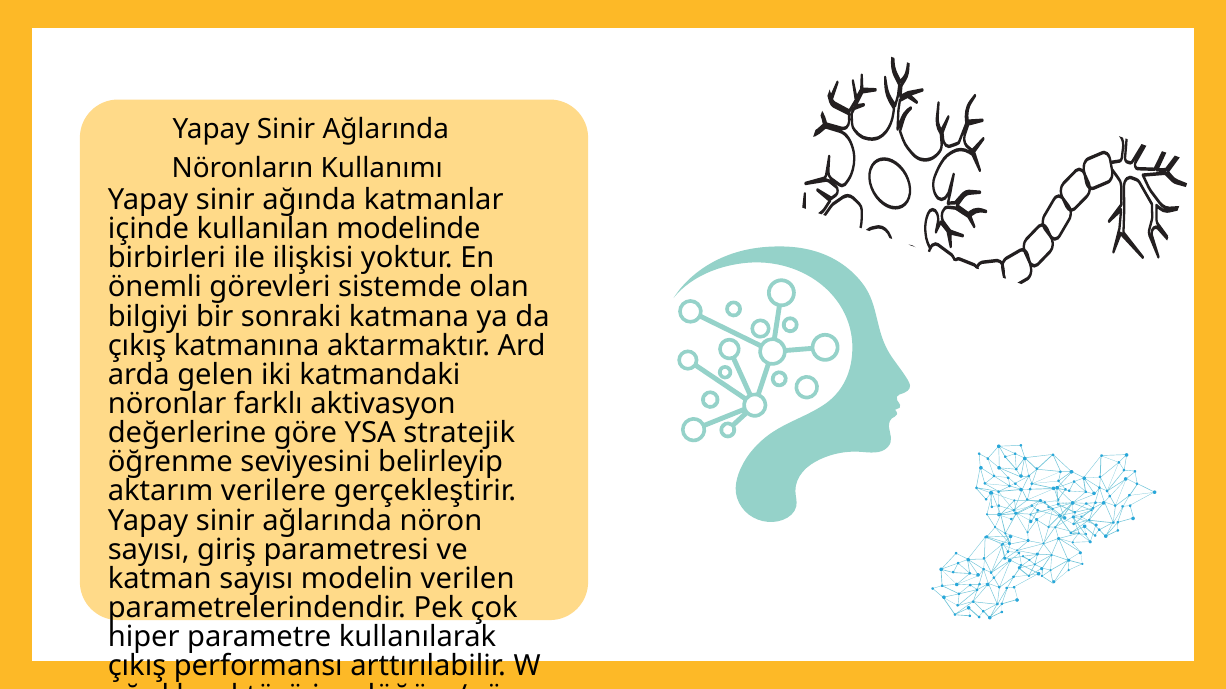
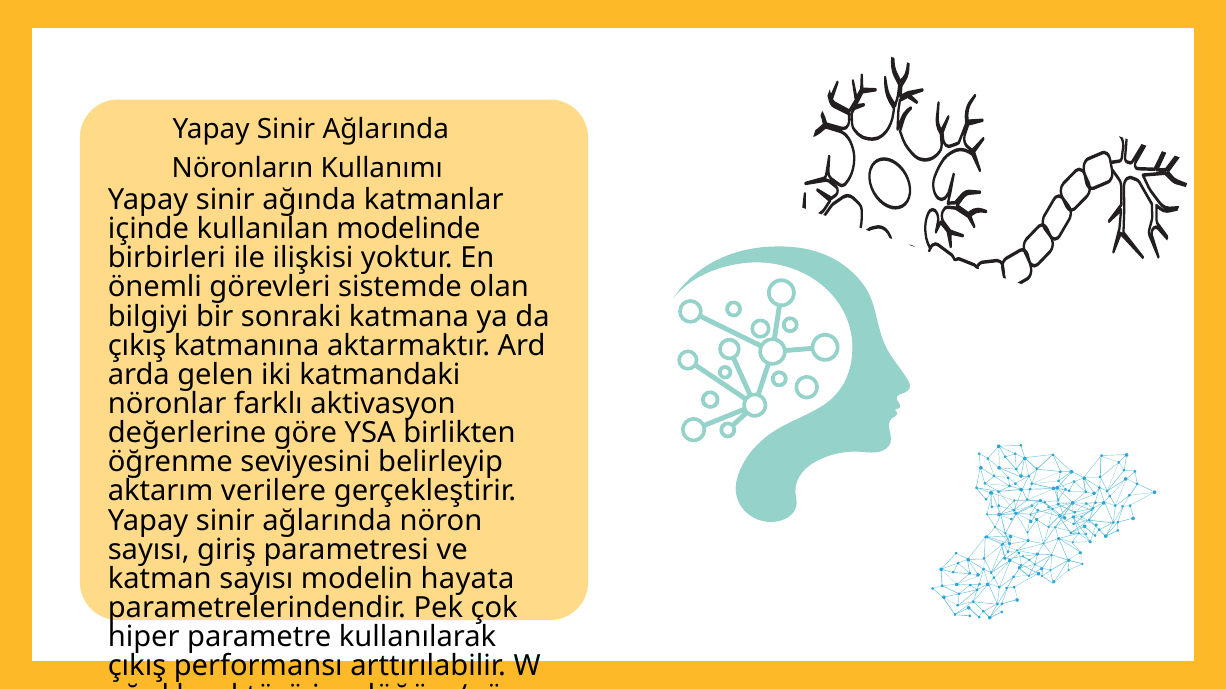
stratejik: stratejik -> birlikten (459, 433)
verilen: verilen -> hayata (468, 579)
